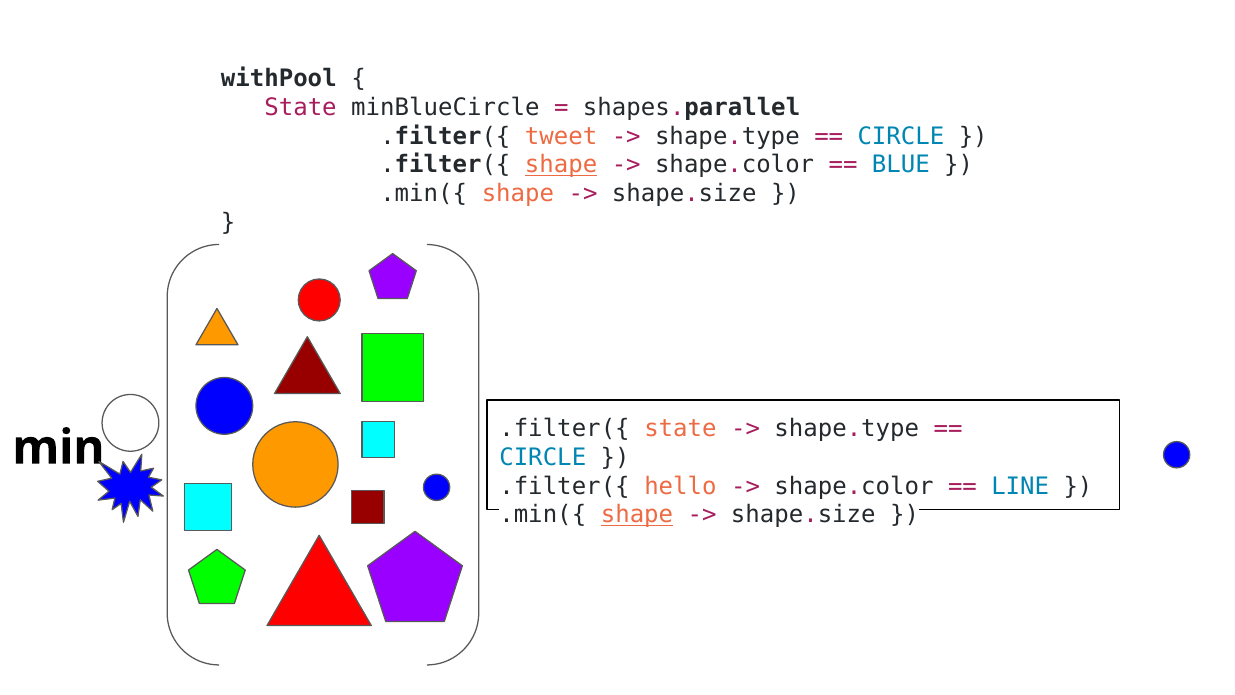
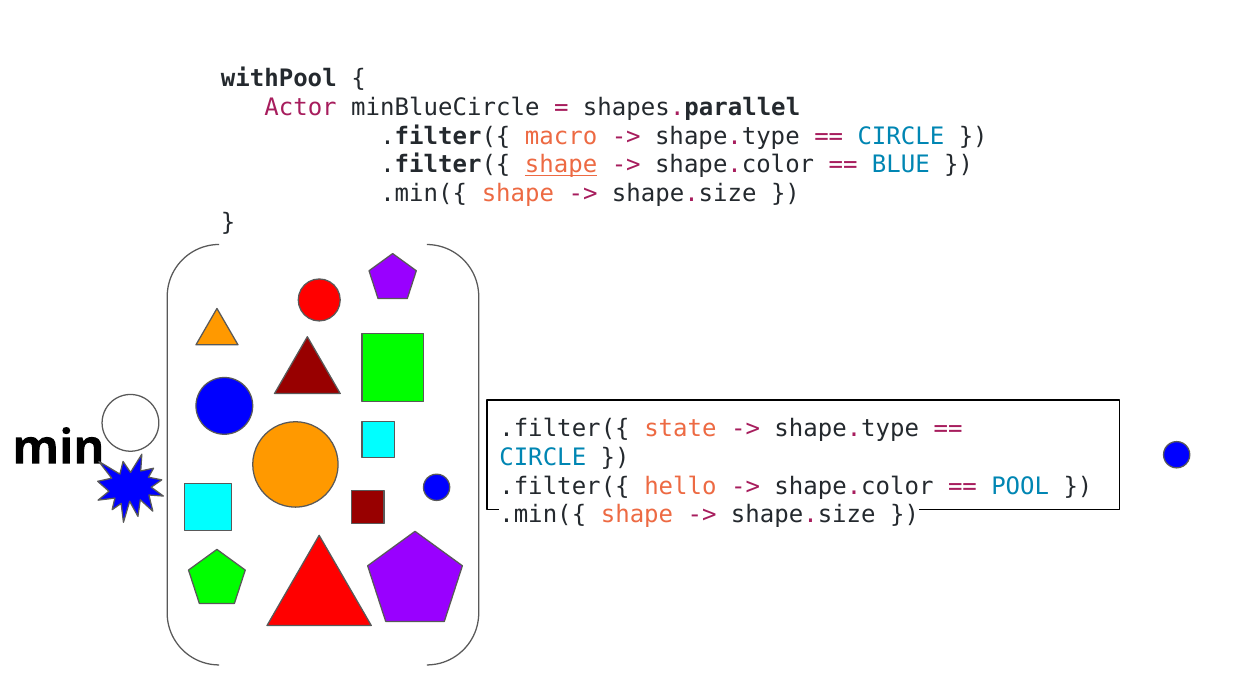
State: State -> Actor (301, 107)
tweet: tweet -> macro (561, 136)
LINE: LINE -> POOL (1020, 486)
shape underline: present -> none (637, 515)
